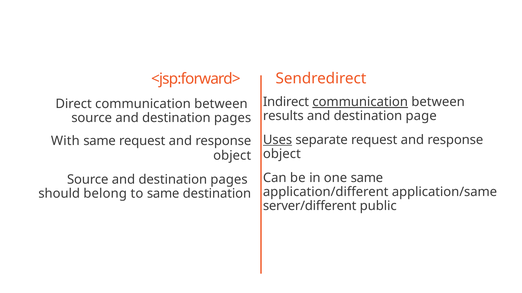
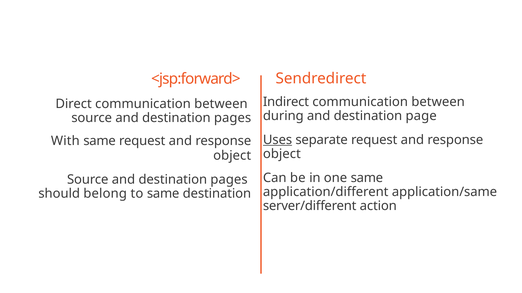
communication underline: present -> none (360, 102)
results: results -> during (283, 116)
public: public -> action (378, 206)
